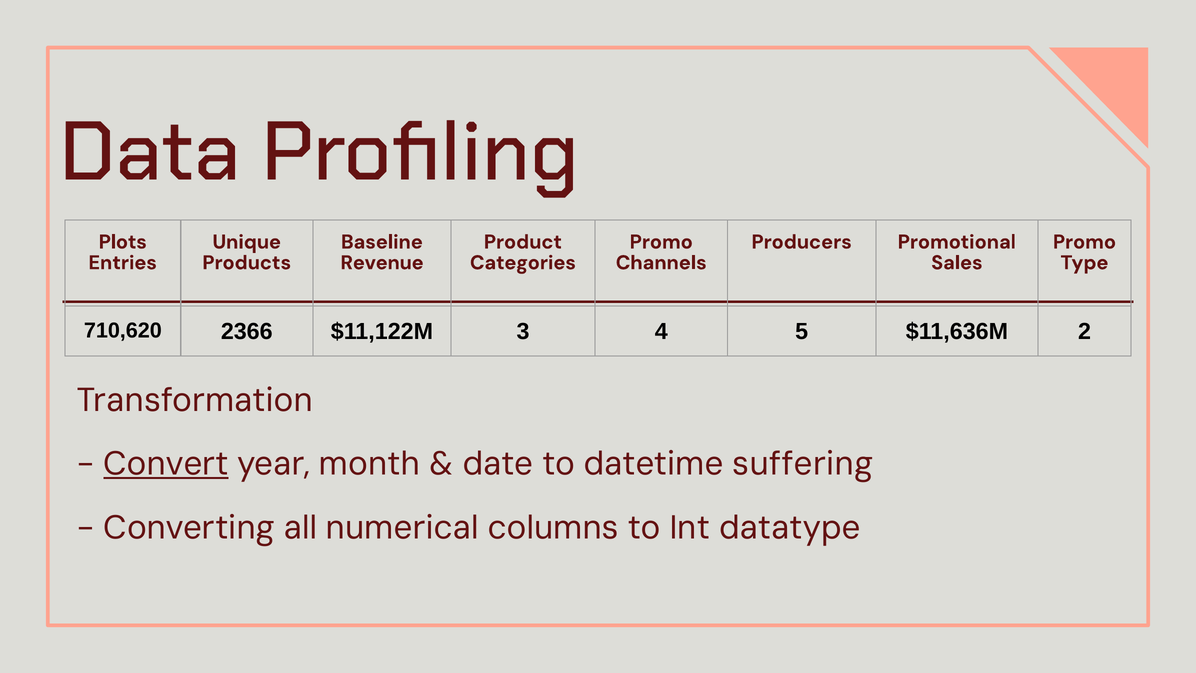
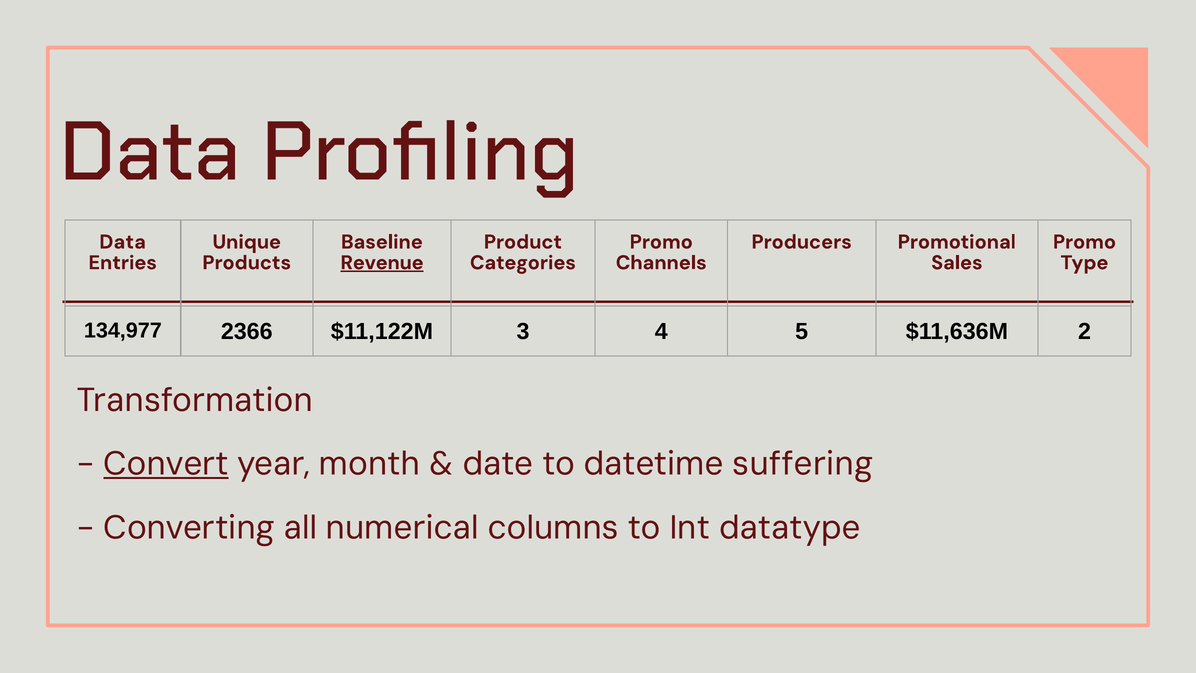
Plots: Plots -> Data (123, 242)
Revenue underline: none -> present (382, 263)
710,620: 710,620 -> 134,977 (123, 330)
